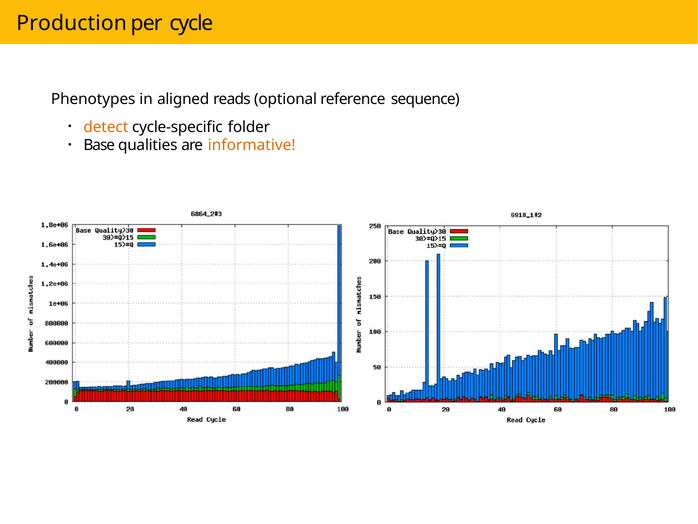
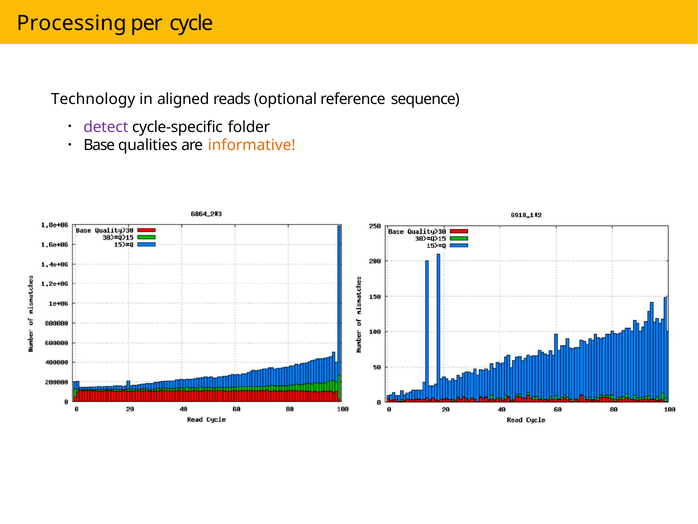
Production: Production -> Processing (72, 23)
Phenotypes: Phenotypes -> Technology (93, 99)
detect colour: orange -> purple (106, 127)
